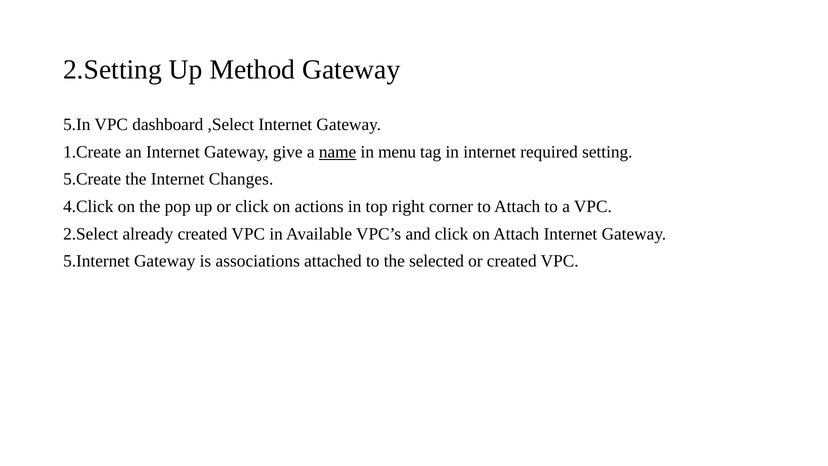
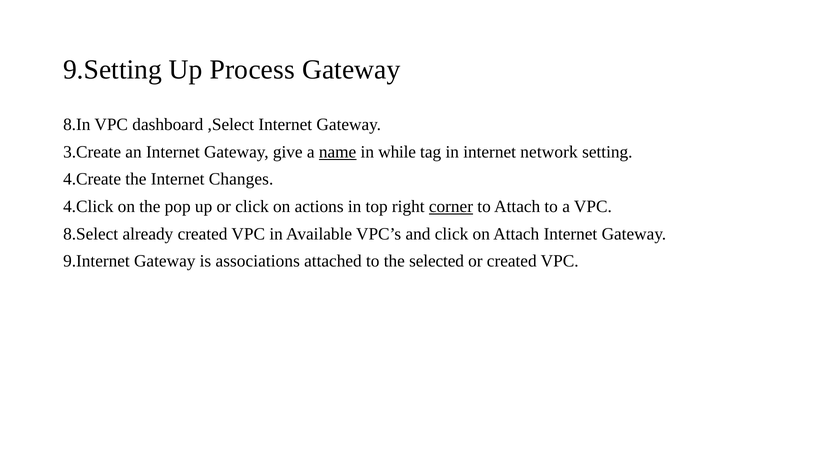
2.Setting: 2.Setting -> 9.Setting (113, 70)
Method: Method -> Process (252, 70)
5.In: 5.In -> 8.In (77, 125)
1.Create: 1.Create -> 3.Create (92, 152)
menu: menu -> while (397, 152)
required: required -> network (549, 152)
5.Create: 5.Create -> 4.Create (92, 179)
corner underline: none -> present (451, 206)
2.Select: 2.Select -> 8.Select (91, 234)
5.Internet: 5.Internet -> 9.Internet (96, 261)
